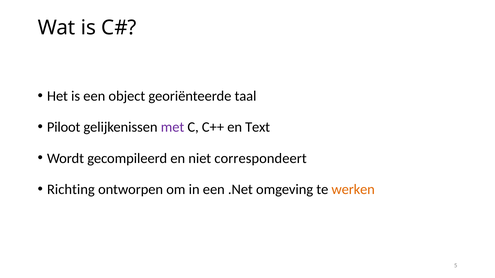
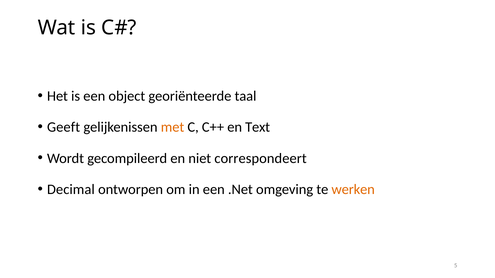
Piloot: Piloot -> Geeft (64, 127)
met colour: purple -> orange (173, 127)
Richting: Richting -> Decimal (71, 190)
